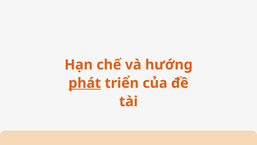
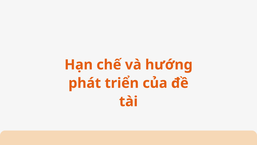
phát underline: present -> none (85, 83)
